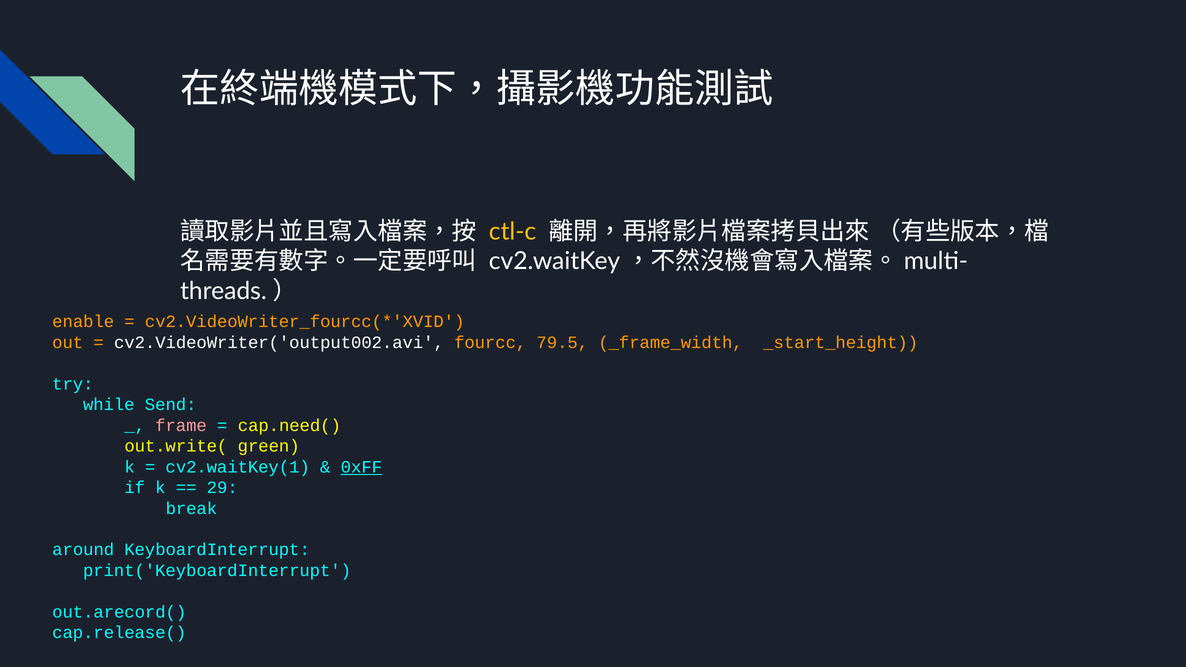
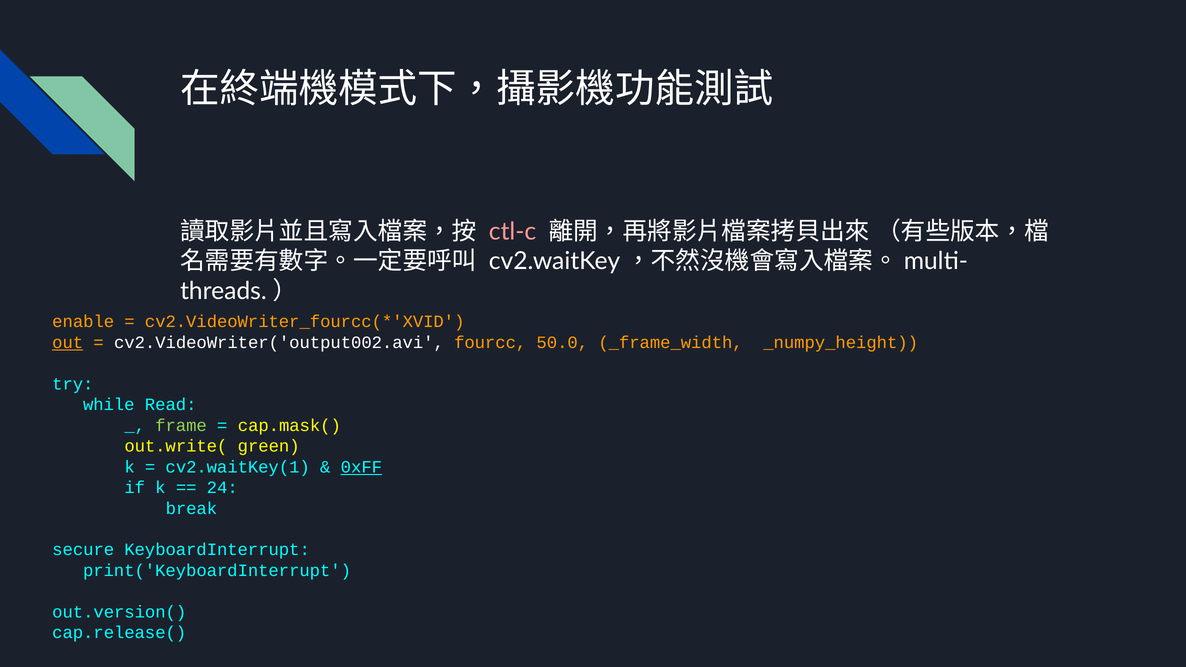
ctl-c colour: yellow -> pink (513, 232)
out underline: none -> present (68, 343)
79.5: 79.5 -> 50.0 (562, 343)
_start_height: _start_height -> _numpy_height (841, 343)
Send: Send -> Read (171, 405)
frame colour: pink -> light green (181, 426)
cap.need(: cap.need( -> cap.mask( (289, 426)
29: 29 -> 24 (222, 488)
around: around -> secure (83, 550)
out.arecord(: out.arecord( -> out.version( (119, 612)
